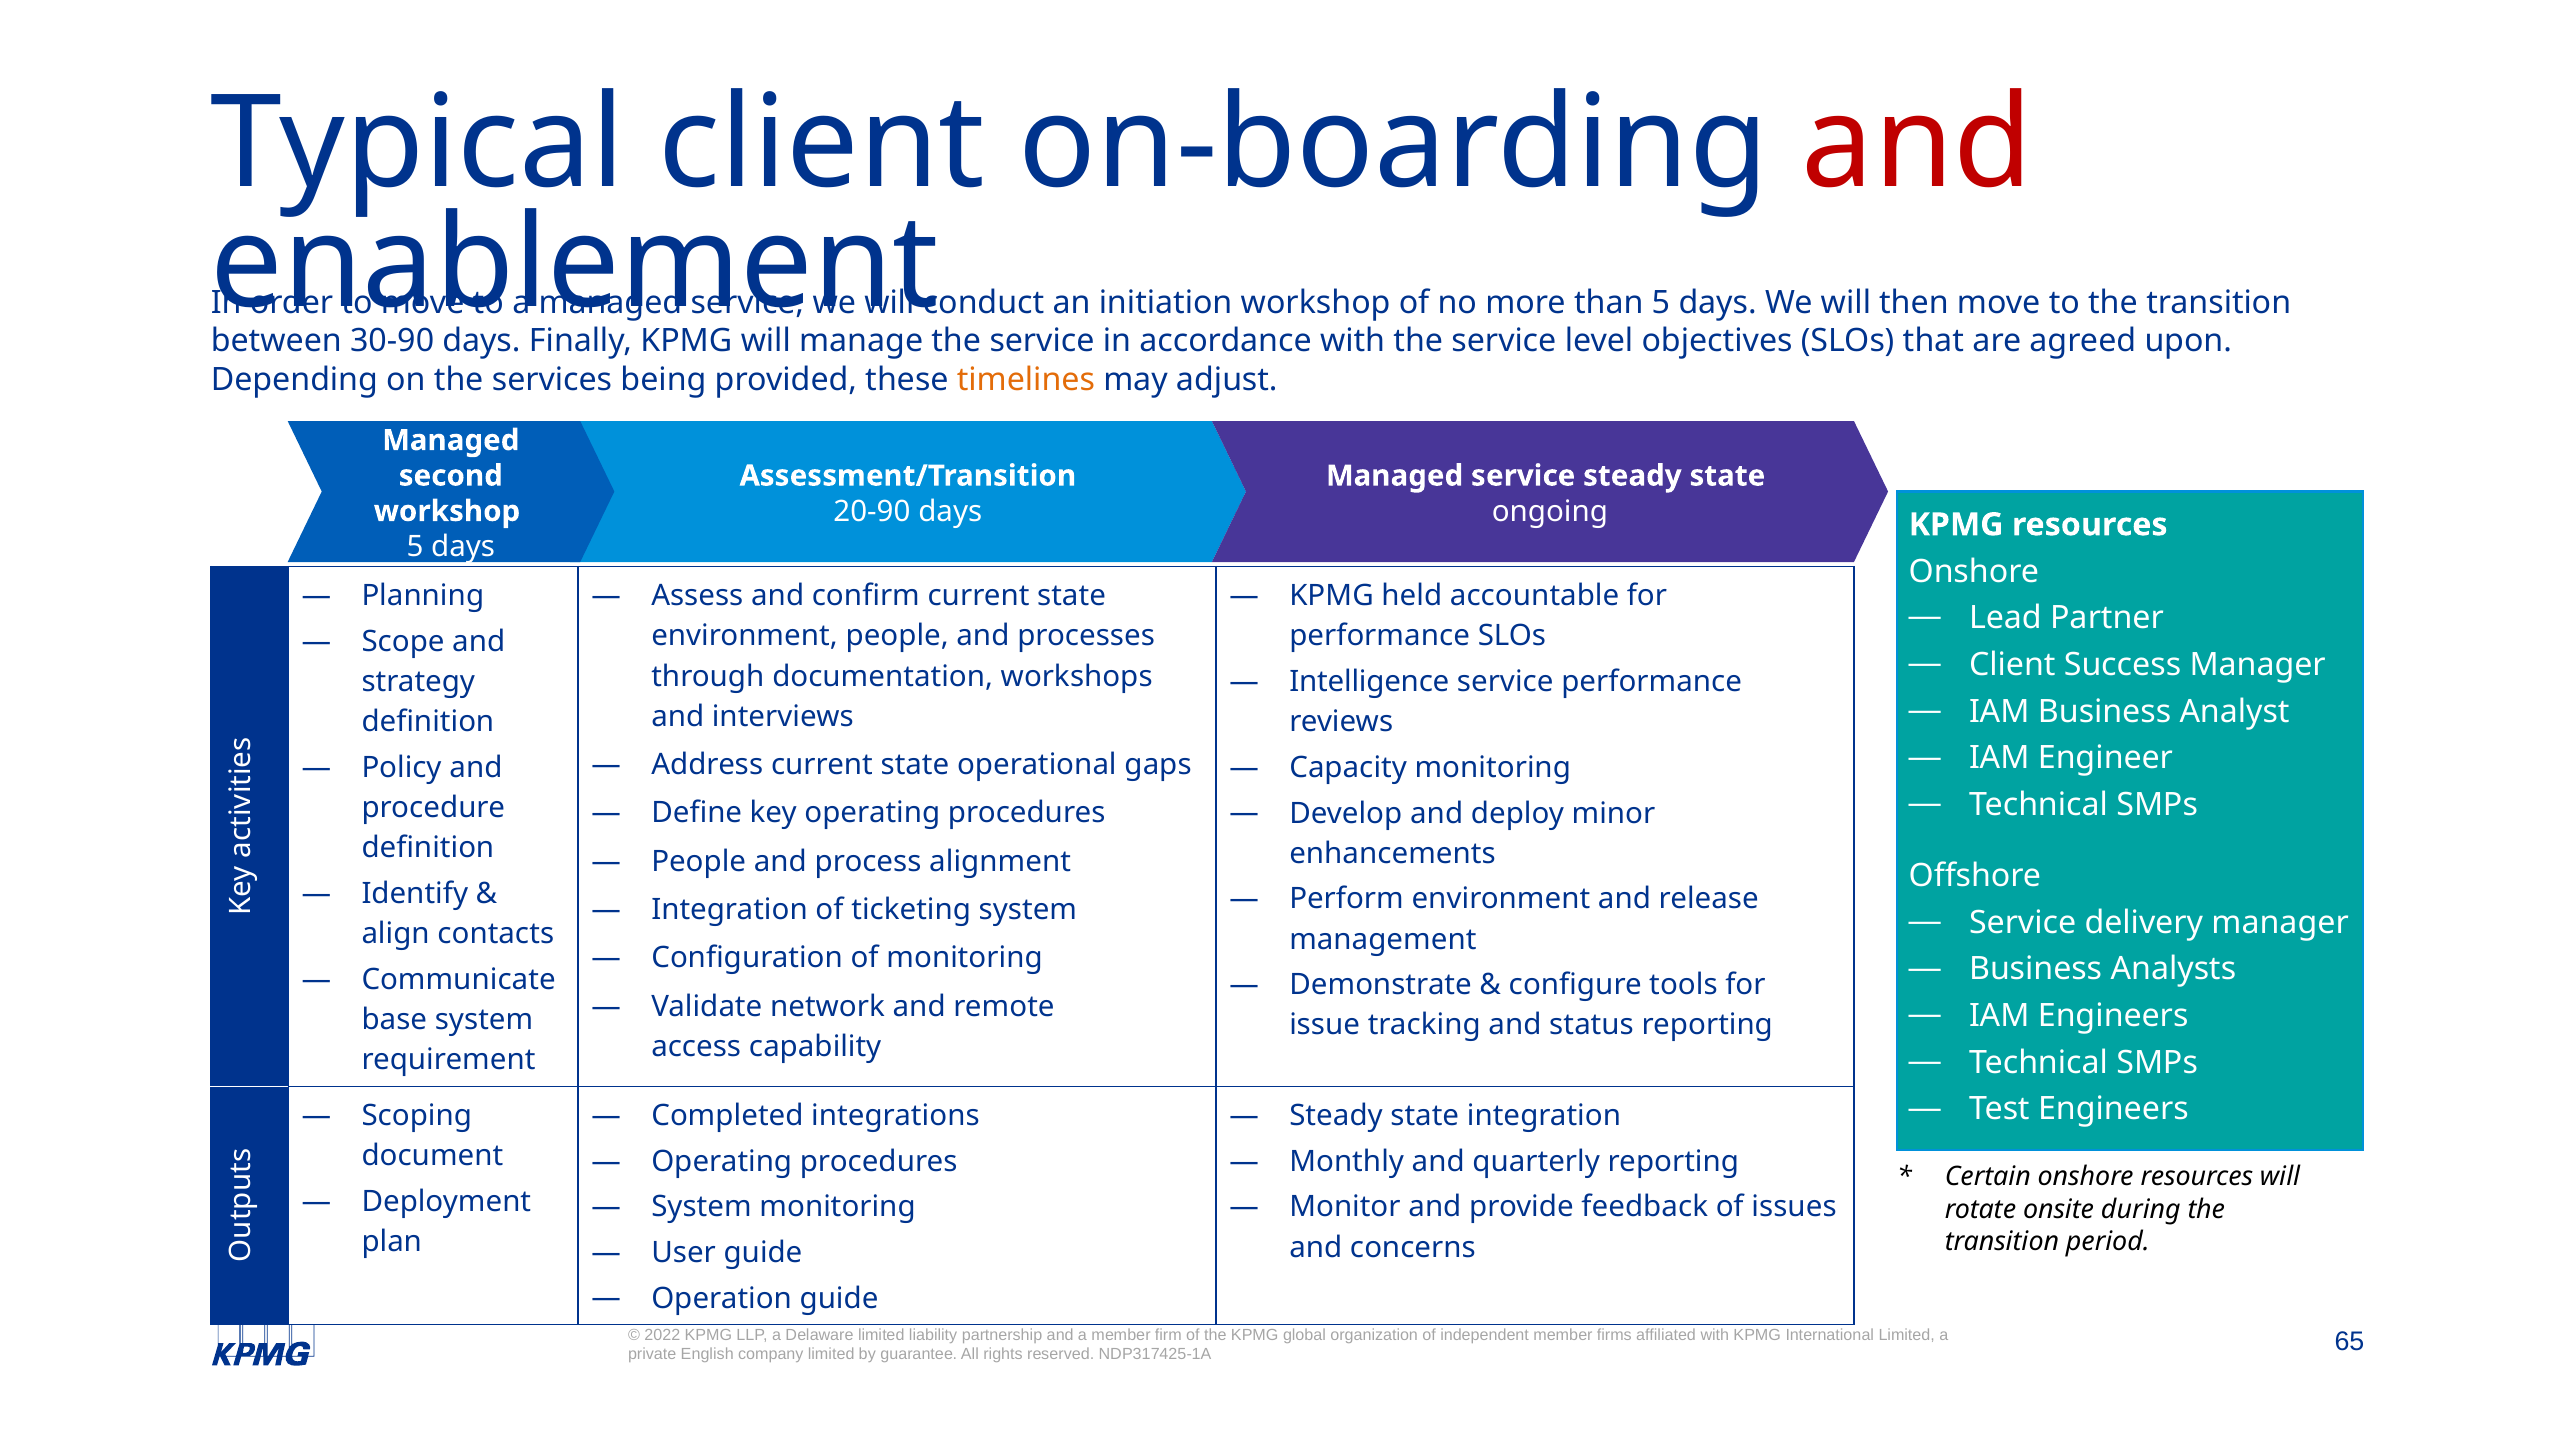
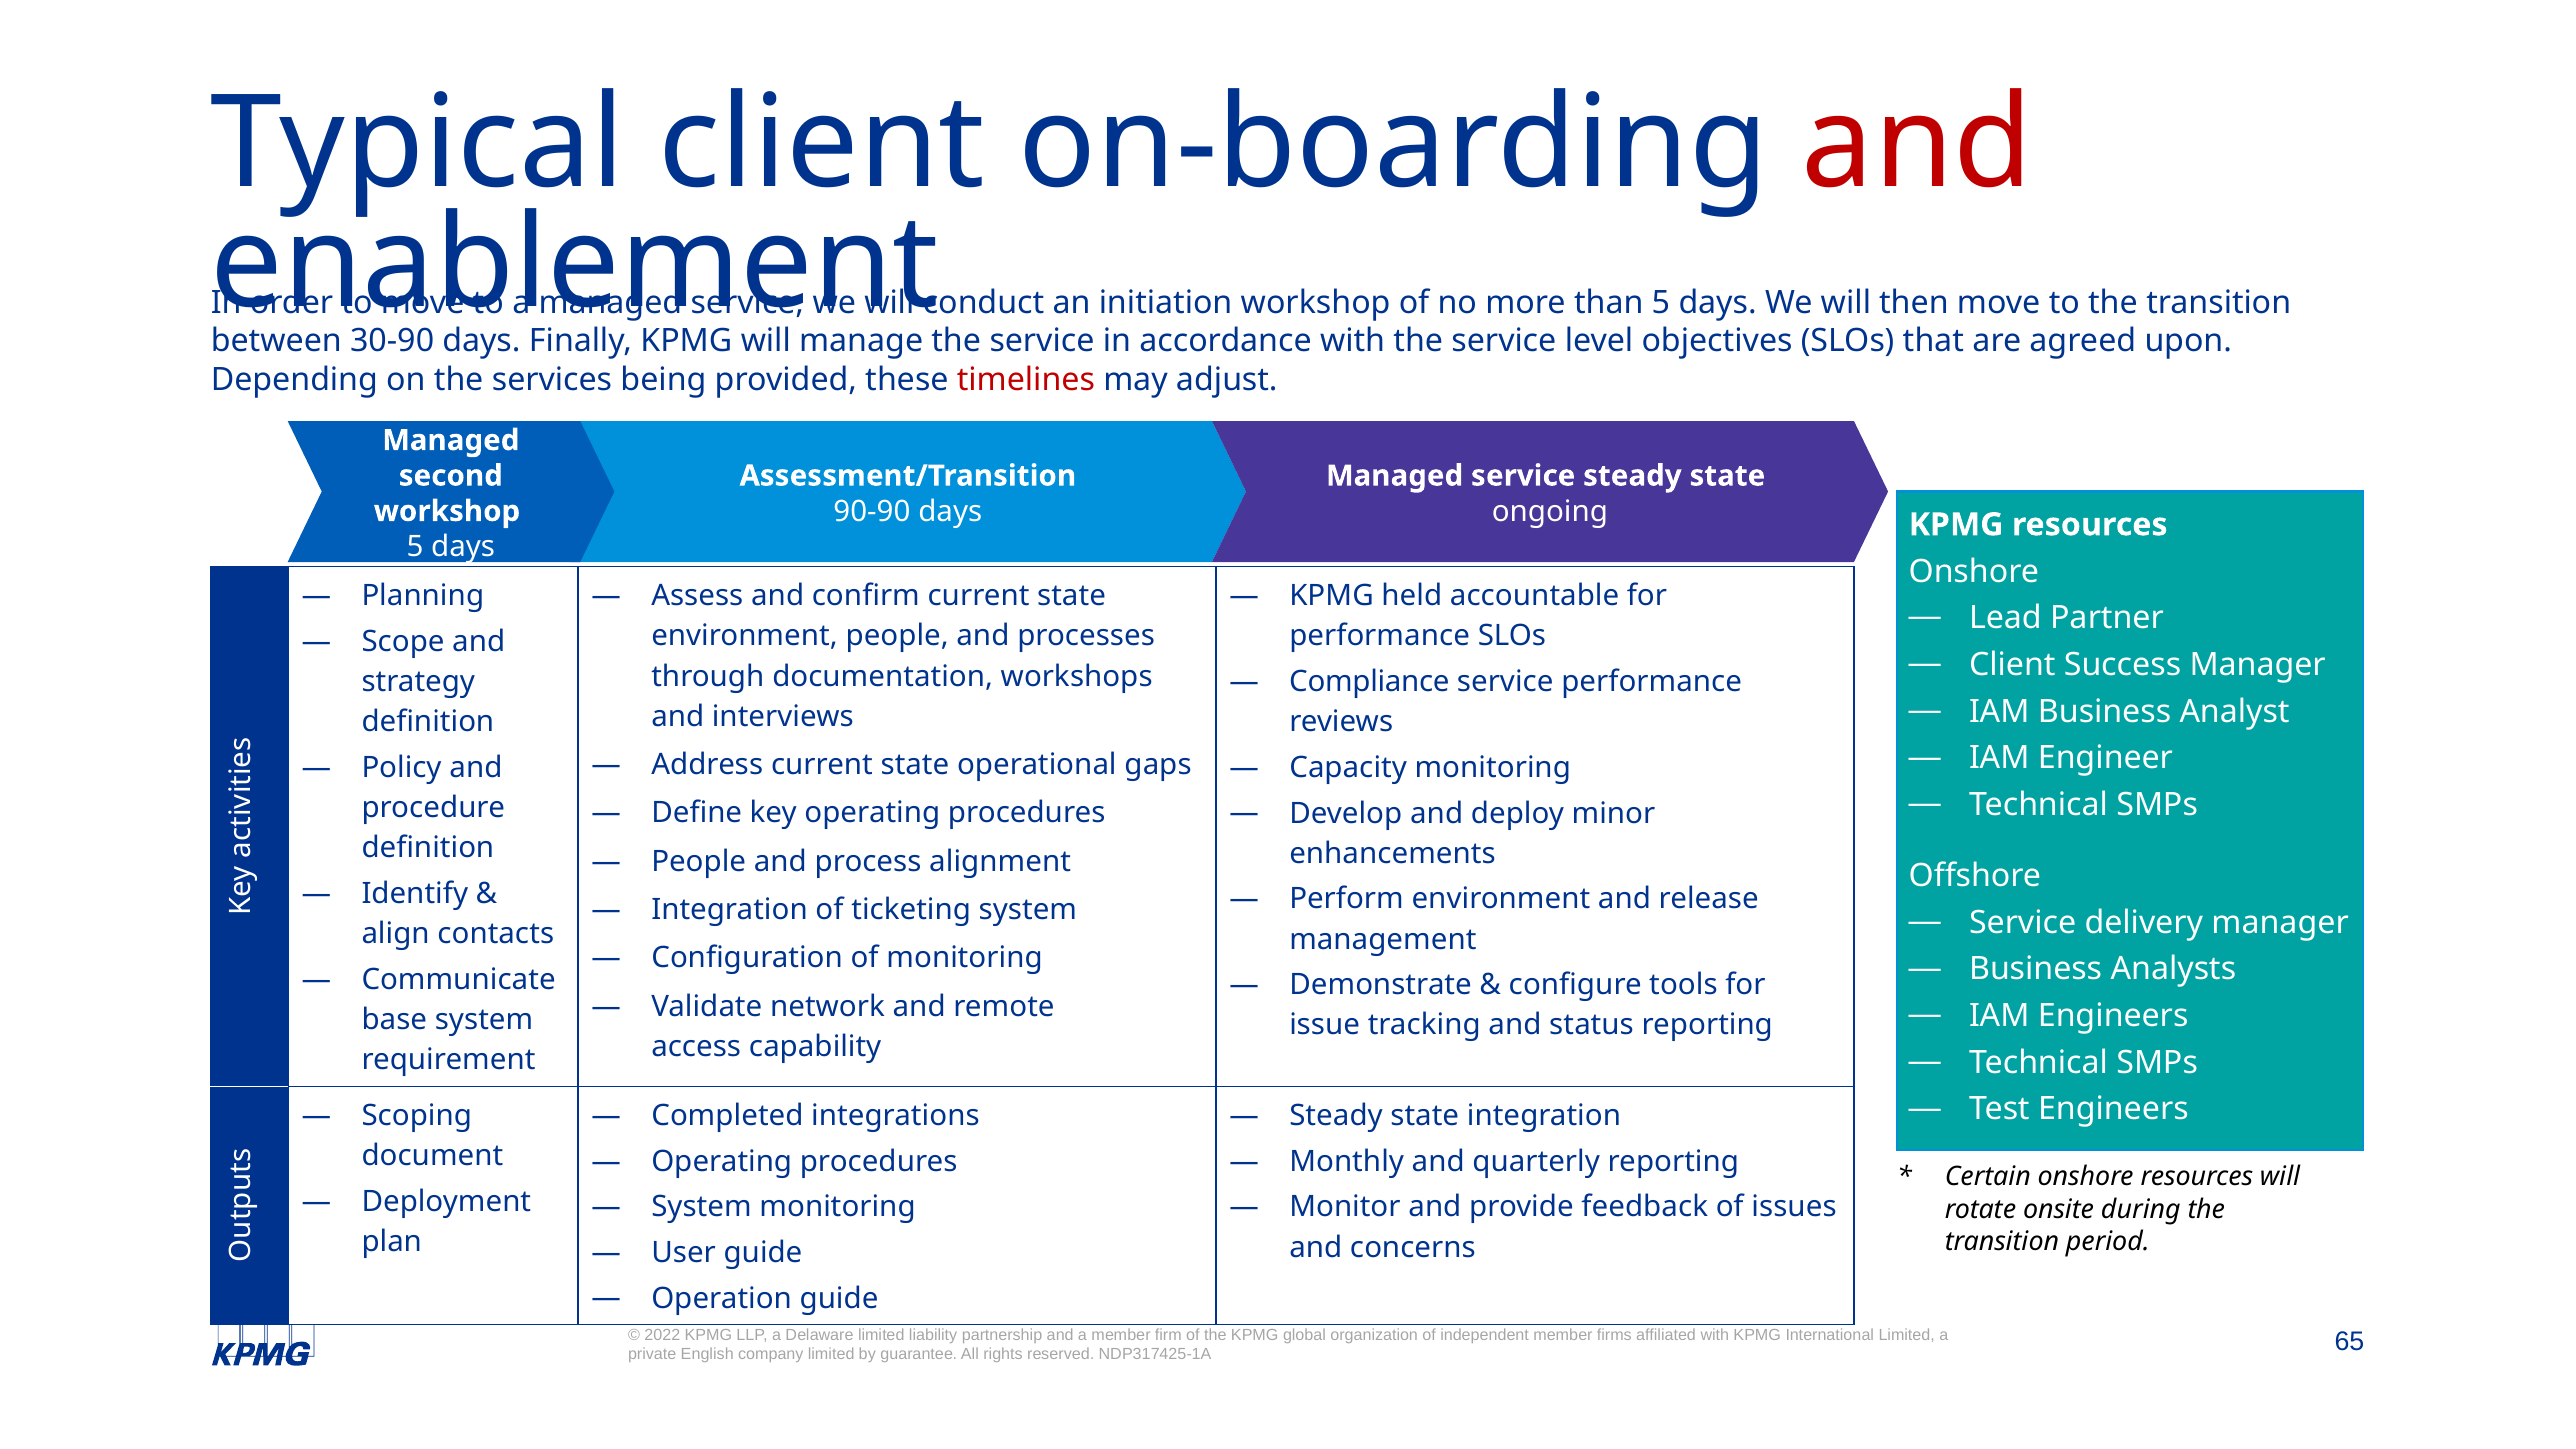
timelines colour: orange -> red (1026, 380)
20-90: 20-90 -> 90-90 (872, 511)
Intelligence: Intelligence -> Compliance (1369, 682)
